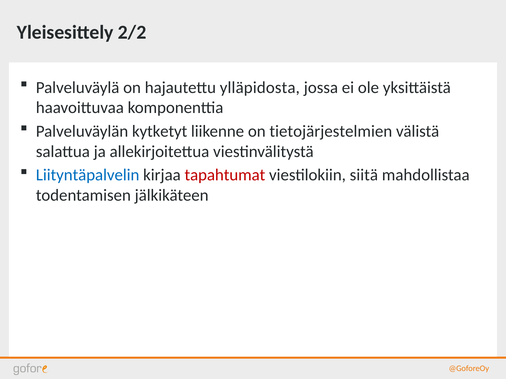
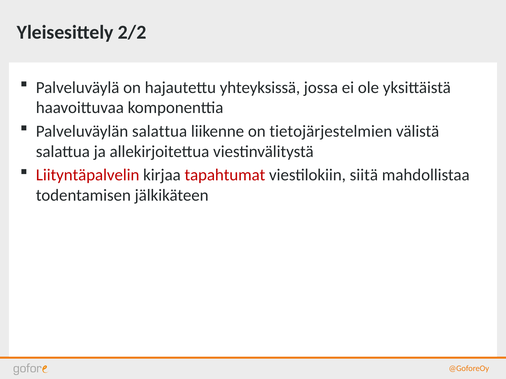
ylläpidosta: ylläpidosta -> yhteyksissä (260, 88)
Palveluväylän kytketyt: kytketyt -> salattua (160, 131)
Liityntäpalvelin colour: blue -> red (88, 175)
